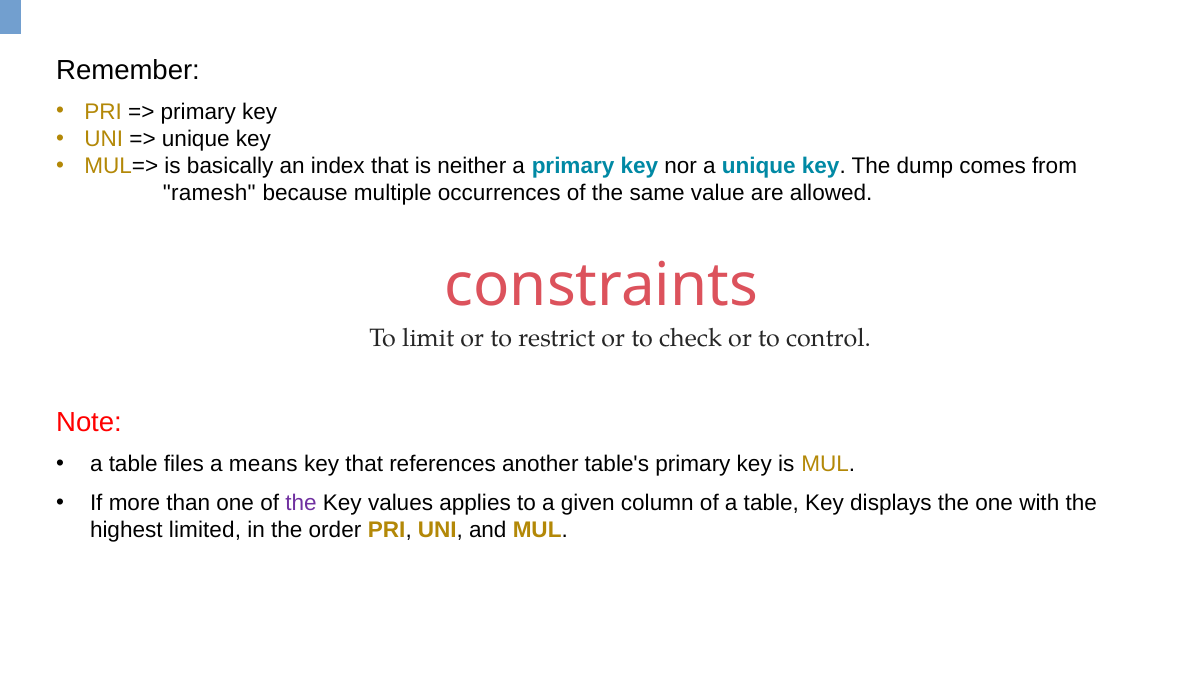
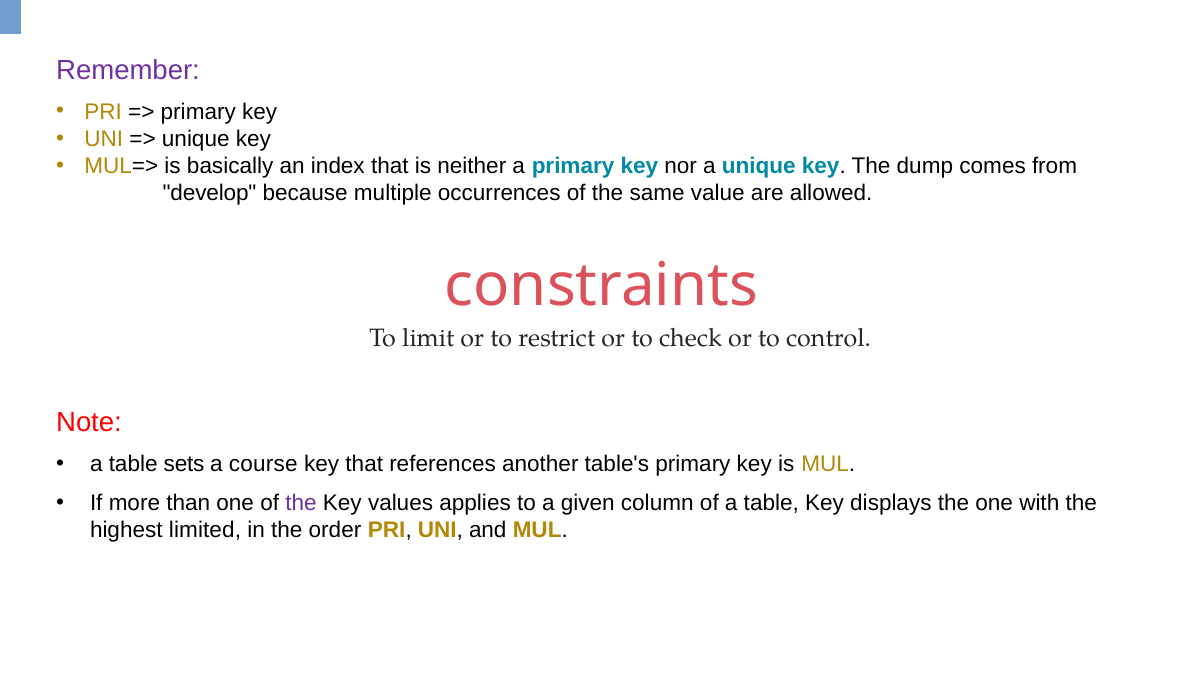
Remember colour: black -> purple (128, 70)
ramesh: ramesh -> develop (210, 193)
files: files -> sets (184, 464)
means: means -> course (263, 464)
